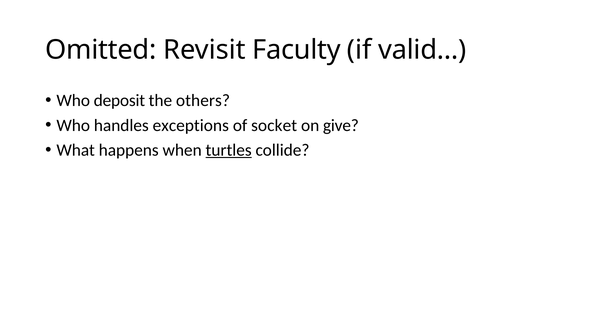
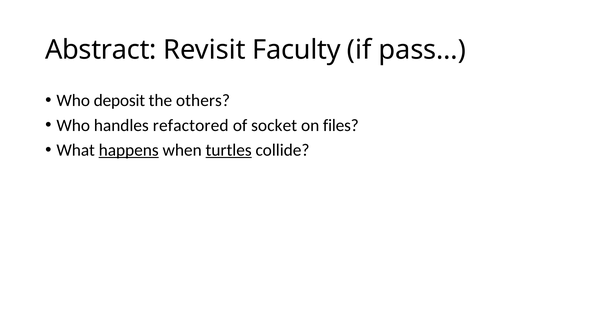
Omitted: Omitted -> Abstract (101, 50)
valid…: valid… -> pass… (422, 50)
exceptions: exceptions -> refactored (191, 125)
give: give -> files (341, 125)
happens underline: none -> present (129, 150)
